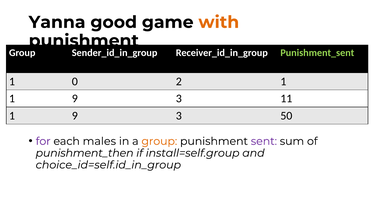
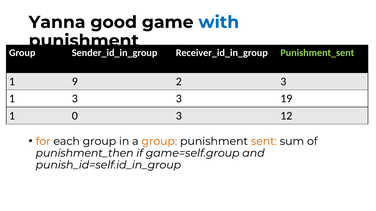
with colour: orange -> blue (219, 22)
0: 0 -> 9 (75, 82)
2 1: 1 -> 3 (283, 82)
9: 9 -> 3 (75, 99)
11: 11 -> 19 (286, 99)
9: 9 -> 0 (75, 116)
50: 50 -> 12 (286, 116)
for colour: purple -> orange (43, 142)
each males: males -> group (99, 142)
sent colour: purple -> orange (264, 142)
install=self.group: install=self.group -> game=self.group (193, 153)
choice_id=self.id_in_group: choice_id=self.id_in_group -> punish_id=self.id_in_group (108, 165)
